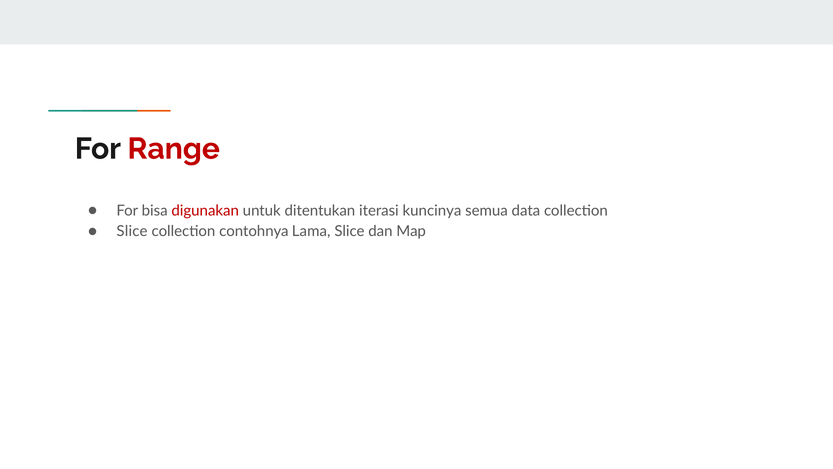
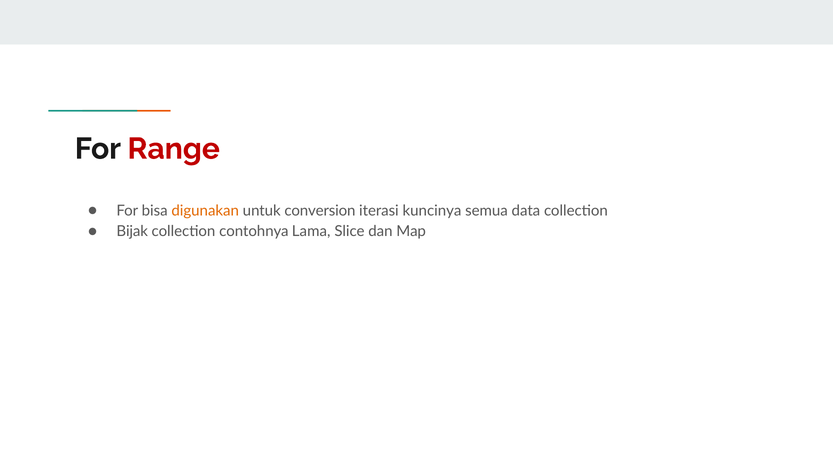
digunakan colour: red -> orange (205, 210)
ditentukan: ditentukan -> conversion (320, 210)
Slice: Slice -> Bijak (132, 231)
